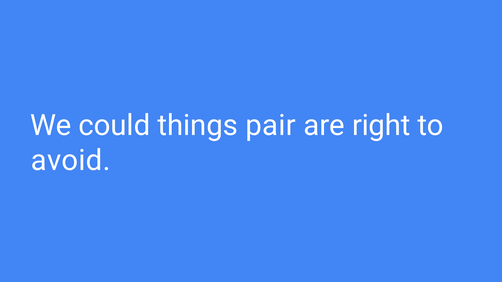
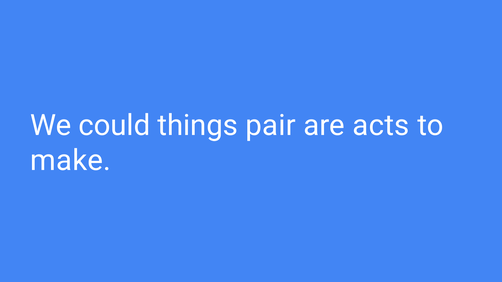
right: right -> acts (381, 126)
avoid: avoid -> make (71, 161)
